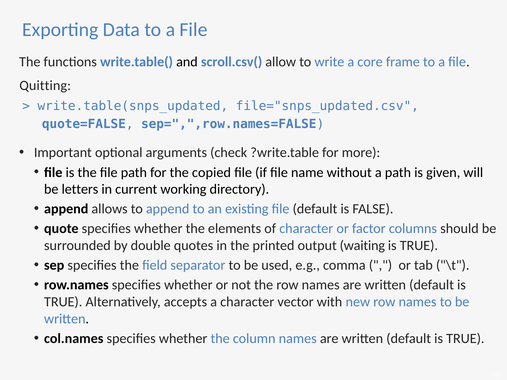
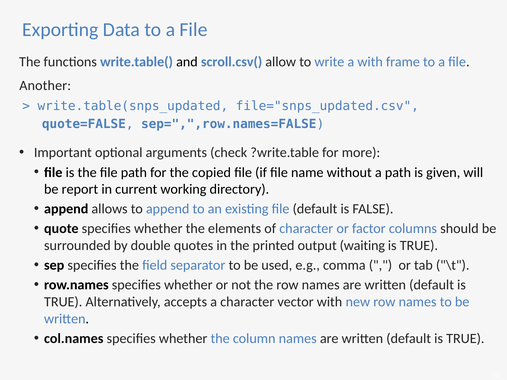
a core: core -> with (370, 62)
Quitting: Quitting -> Another (45, 86)
letters: letters -> report (80, 189)
